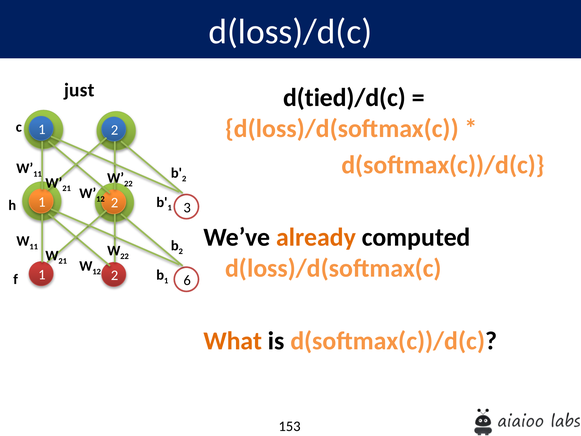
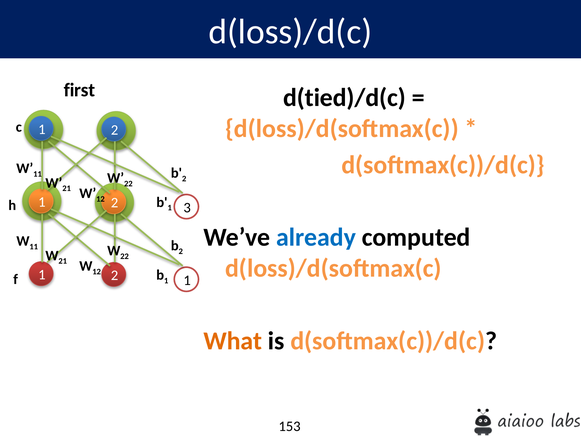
just: just -> first (79, 90)
already colour: orange -> blue (316, 237)
6: 6 -> 1 (187, 280)
